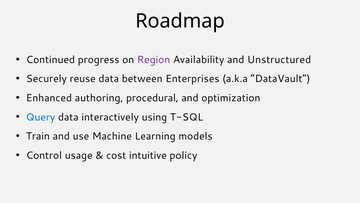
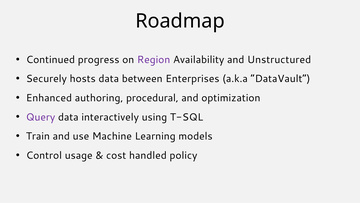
reuse: reuse -> hosts (83, 79)
Query colour: blue -> purple (41, 117)
intuitive: intuitive -> handled (148, 155)
